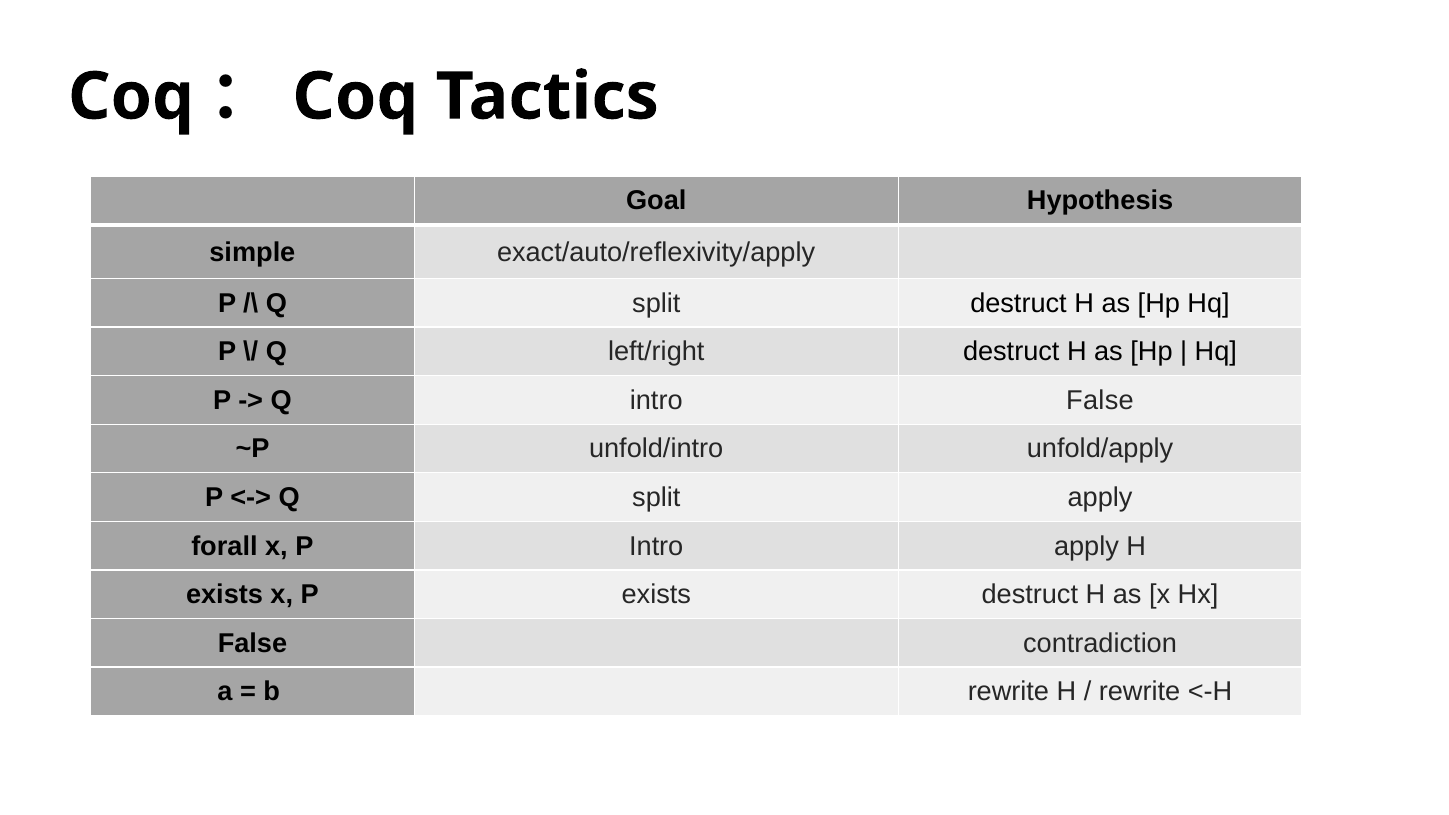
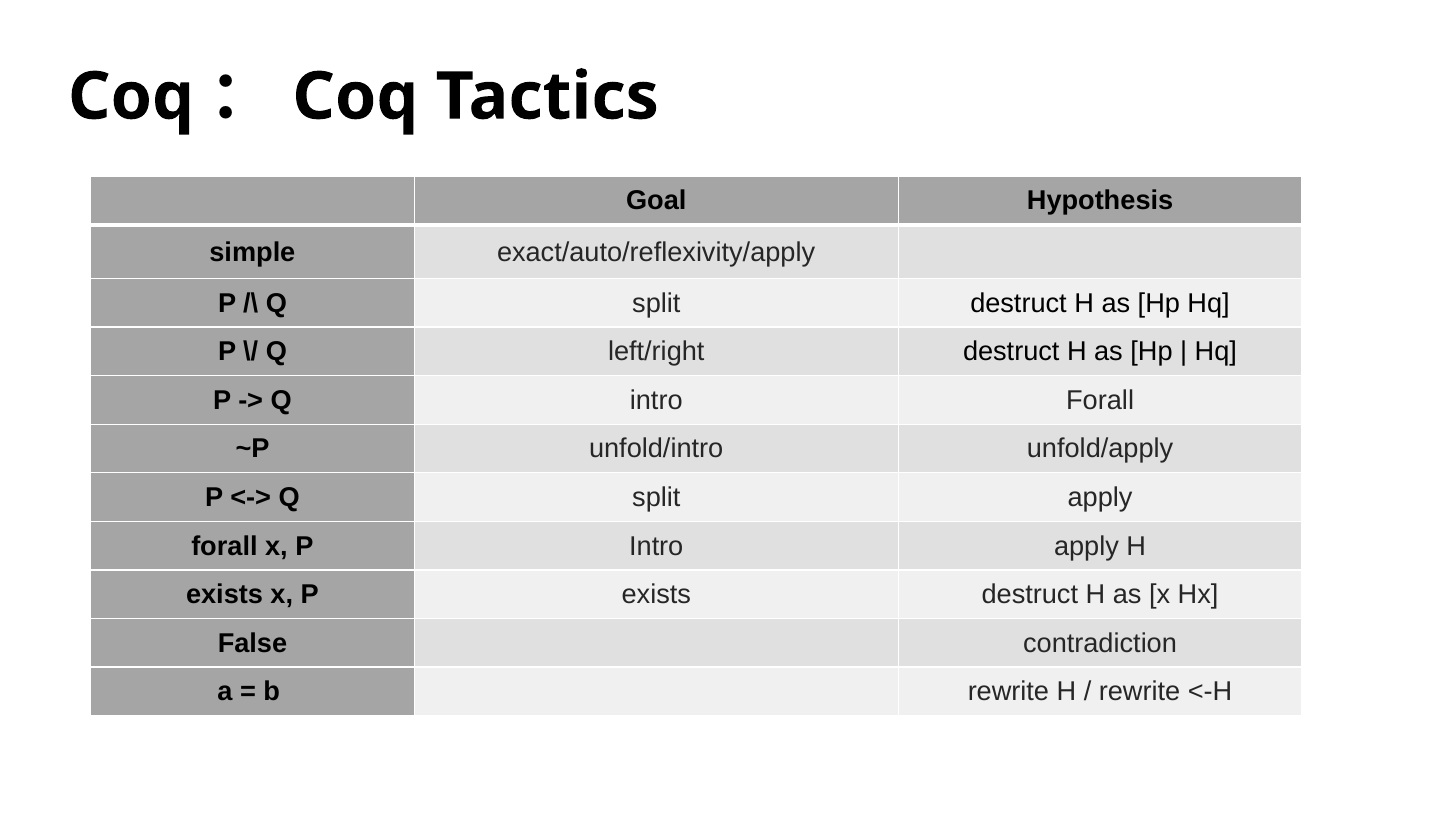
intro False: False -> Forall (1100, 400)
